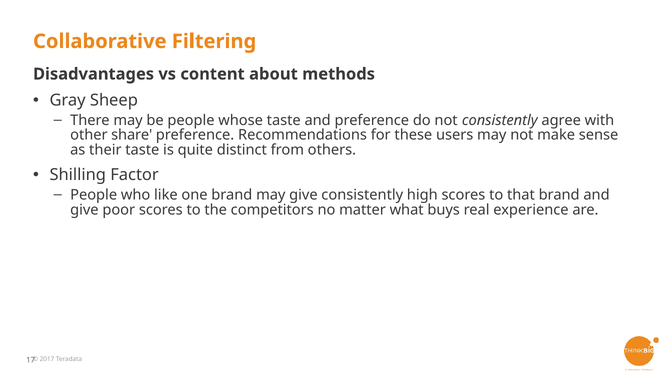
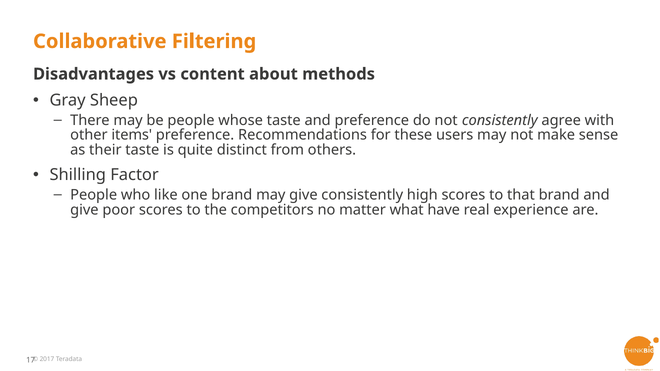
share: share -> items (132, 135)
buys: buys -> have (444, 210)
